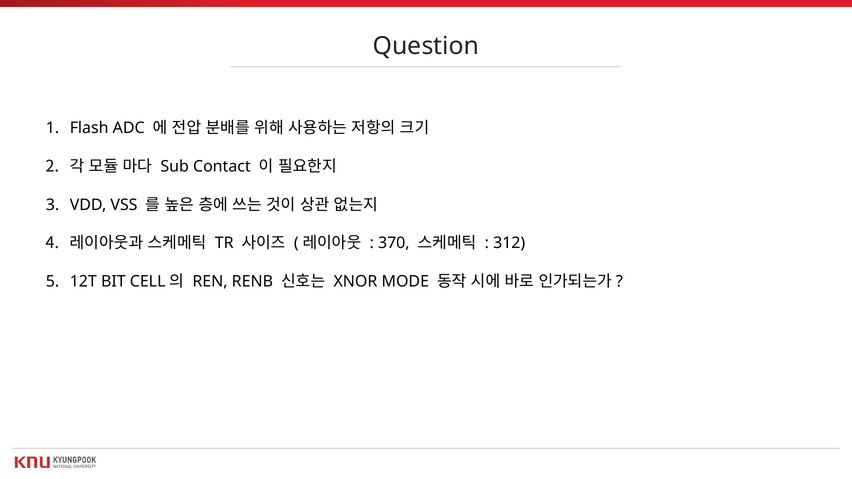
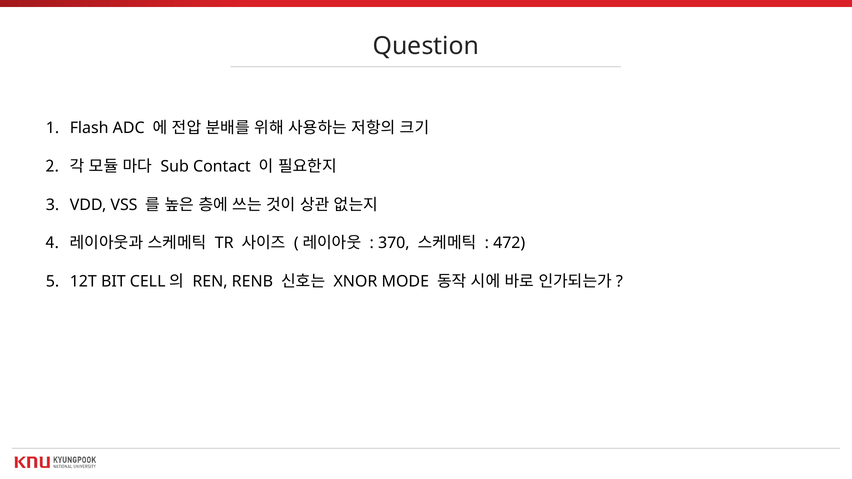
312: 312 -> 472 (509, 243)
